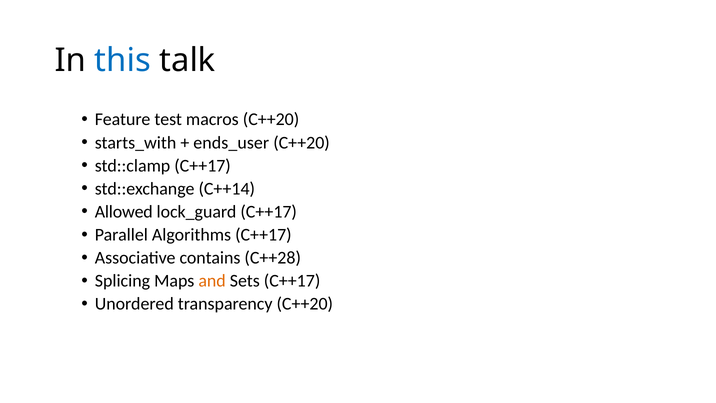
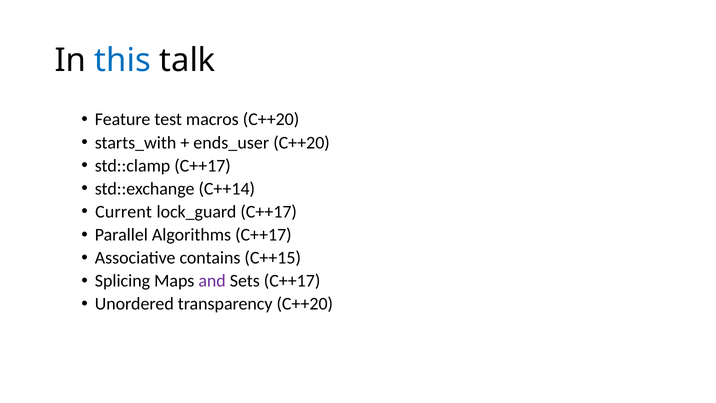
Allowed: Allowed -> Current (124, 212)
C++28: C++28 -> C++15 (273, 258)
and colour: orange -> purple (212, 281)
